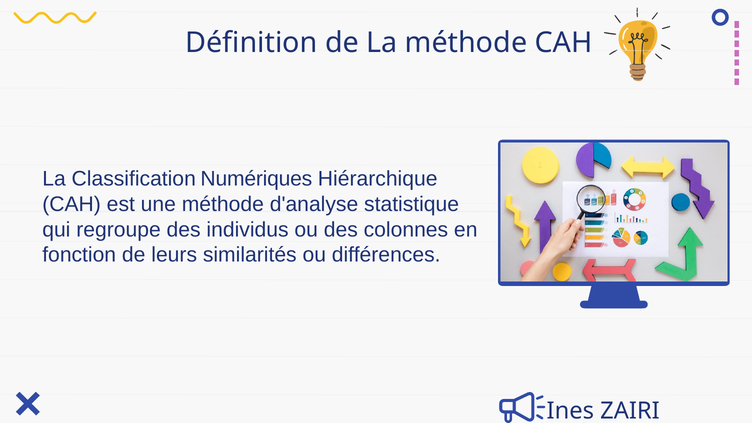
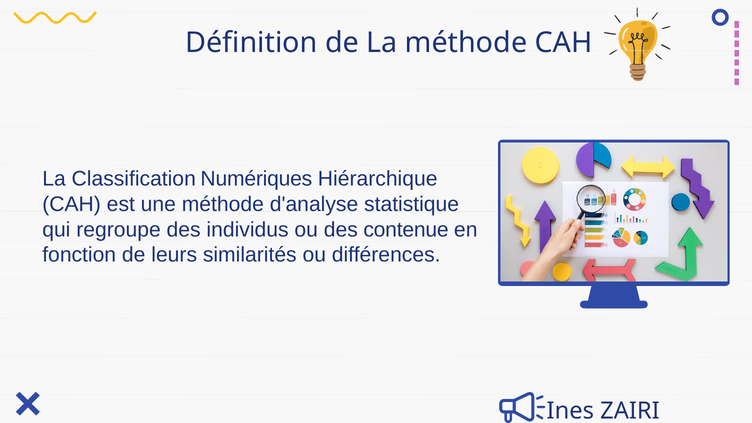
colonnes: colonnes -> contenue (406, 230)
